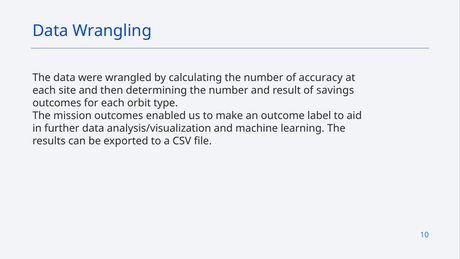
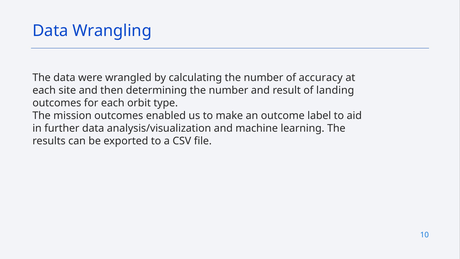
savings: savings -> landing (335, 90)
